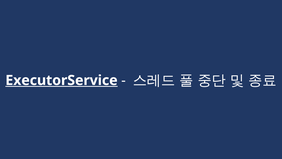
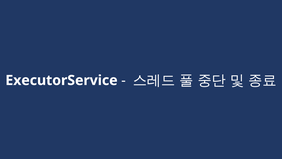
ExecutorService underline: present -> none (61, 80)
